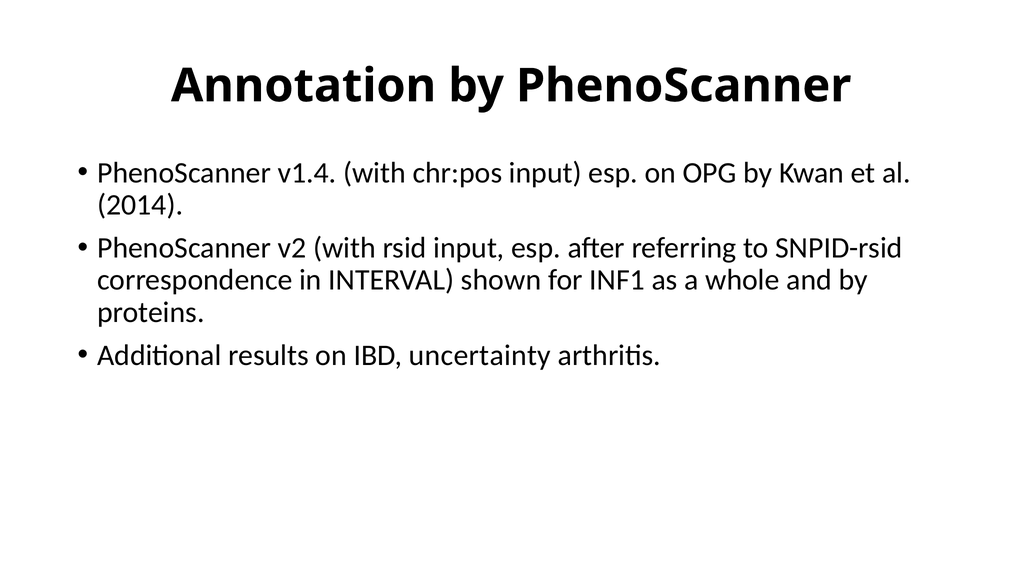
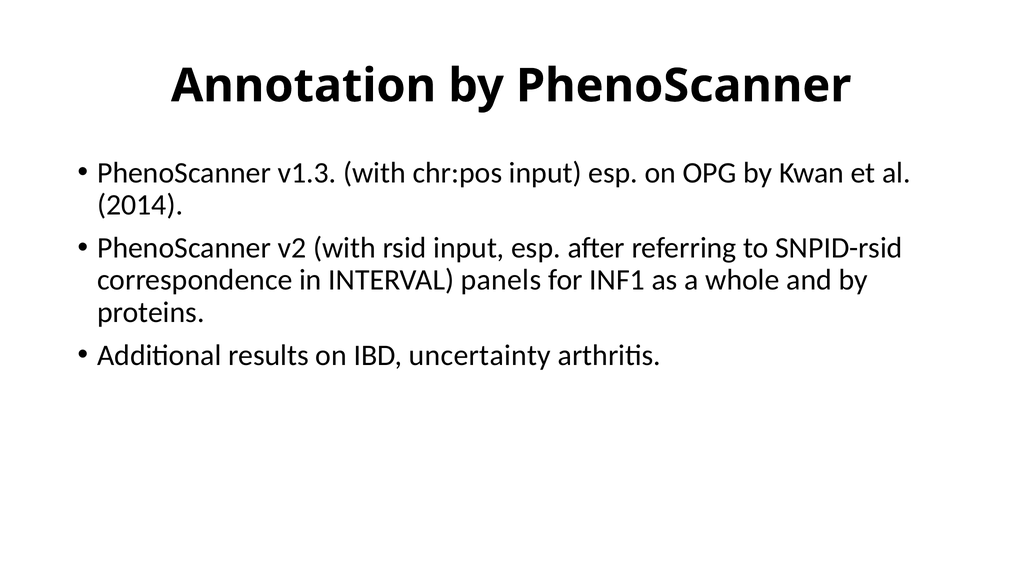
v1.4: v1.4 -> v1.3 (307, 173)
shown: shown -> panels (501, 280)
